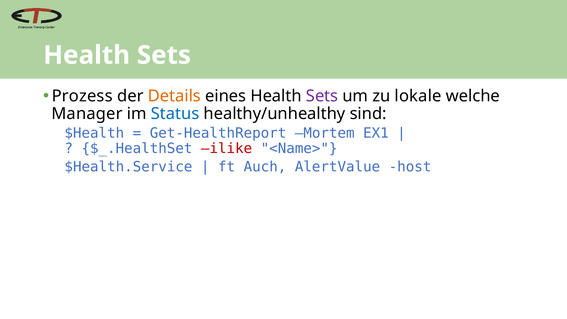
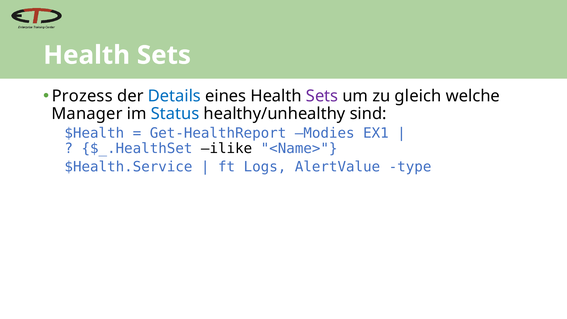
Details colour: orange -> blue (174, 96)
lokale: lokale -> gleich (418, 96)
Mortem: Mortem -> Modies (325, 133)
ilike colour: red -> black (227, 149)
Auch: Auch -> Logs (265, 167)
host: host -> type (410, 167)
